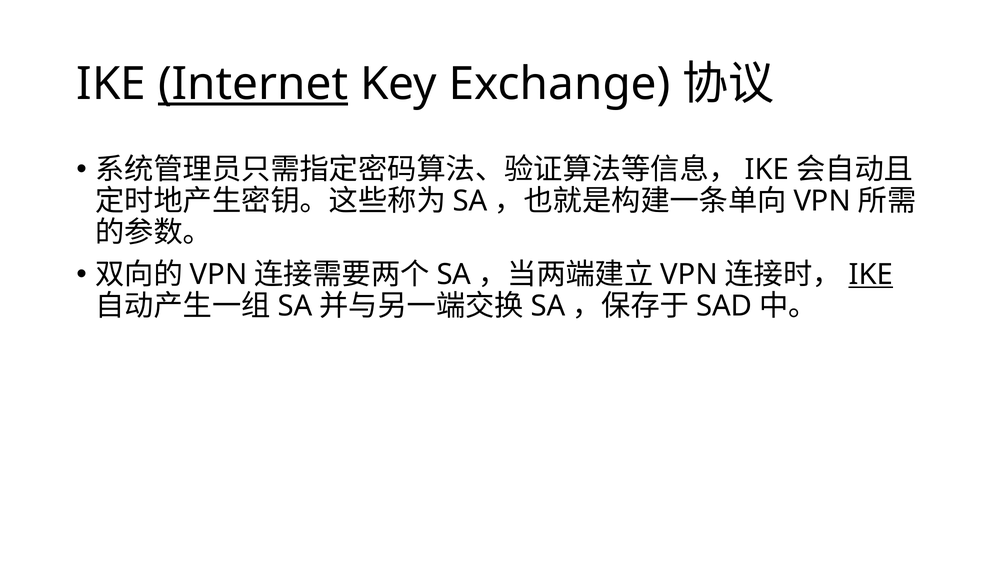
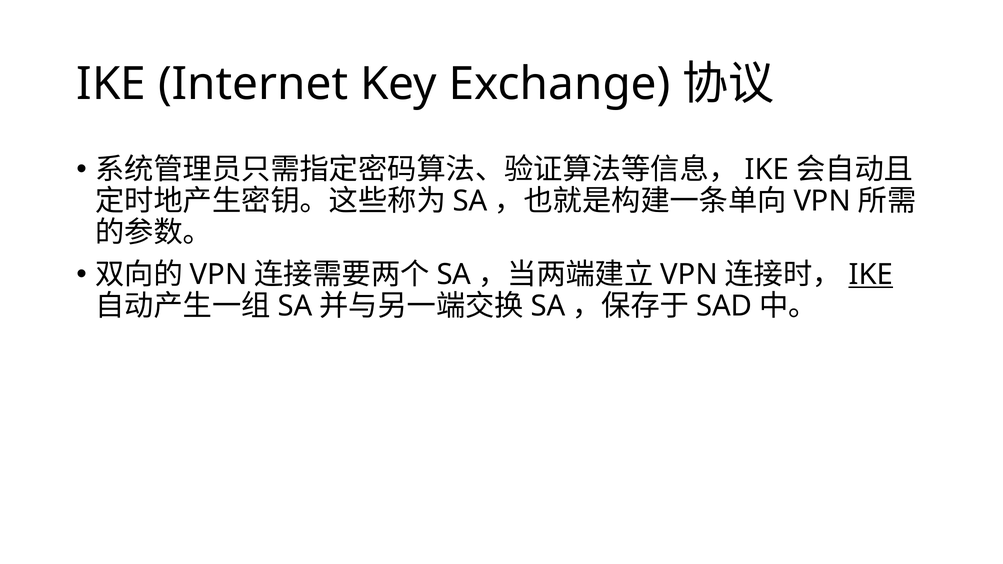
Internet underline: present -> none (253, 84)
